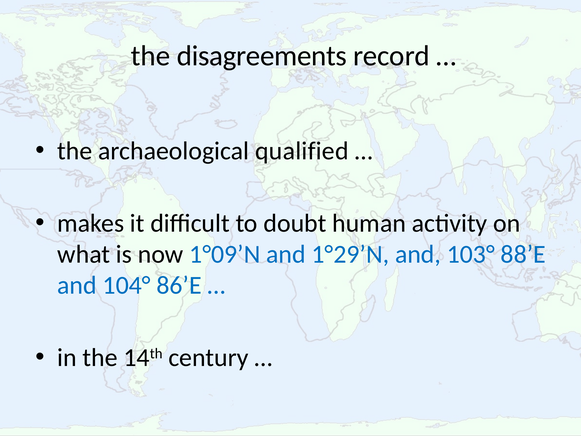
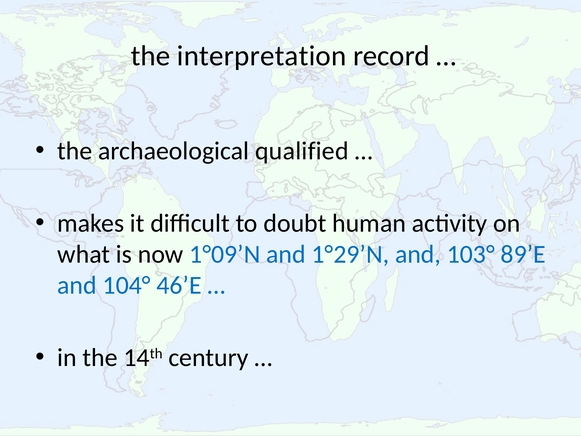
disagreements: disagreements -> interpretation (262, 56)
88’E: 88’E -> 89’E (523, 254)
86’E: 86’E -> 46’E (179, 285)
